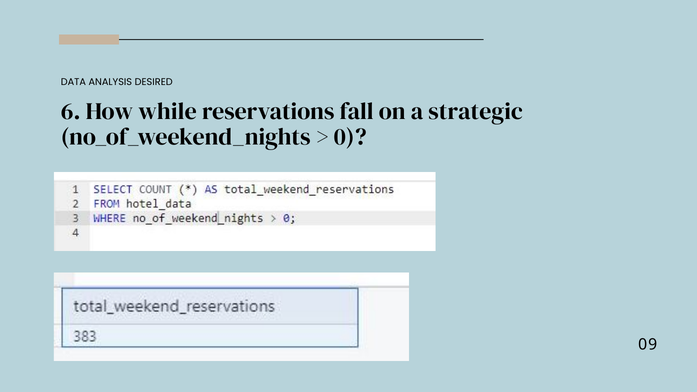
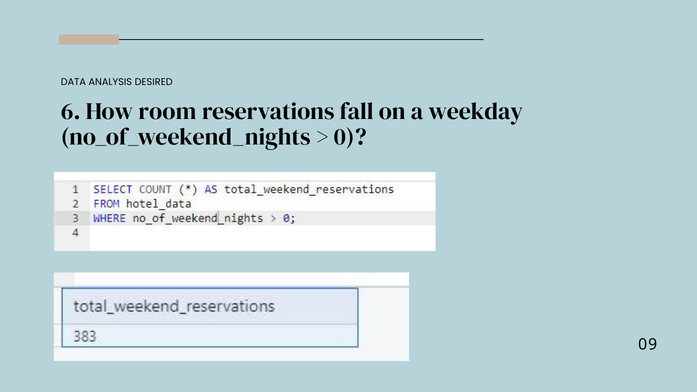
while: while -> room (167, 112)
strategic: strategic -> weekday (476, 112)
